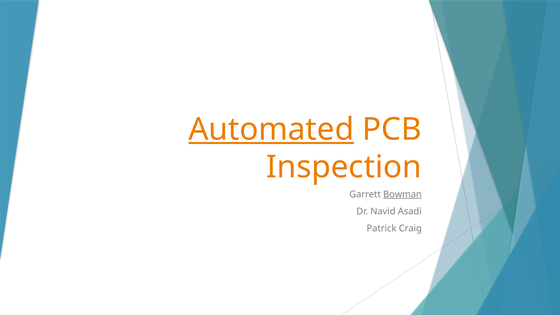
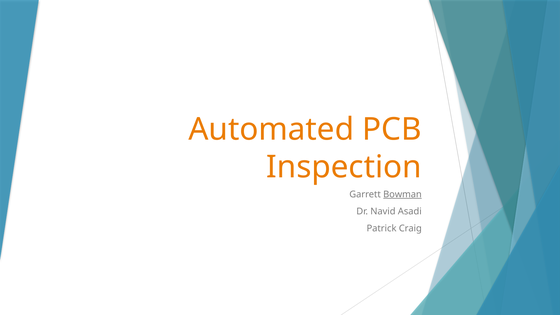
Automated underline: present -> none (271, 129)
